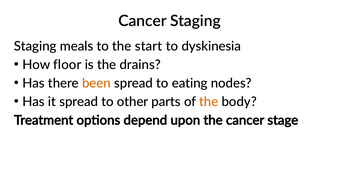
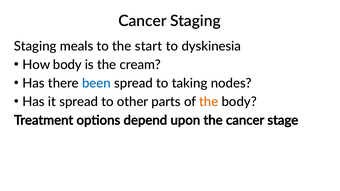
How floor: floor -> body (67, 65)
drains: drains -> cream (140, 65)
been colour: orange -> blue (96, 83)
eating: eating -> taking (190, 83)
